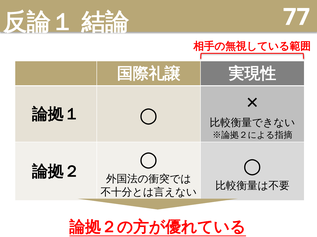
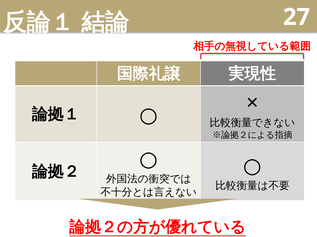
77: 77 -> 27 (297, 17)
